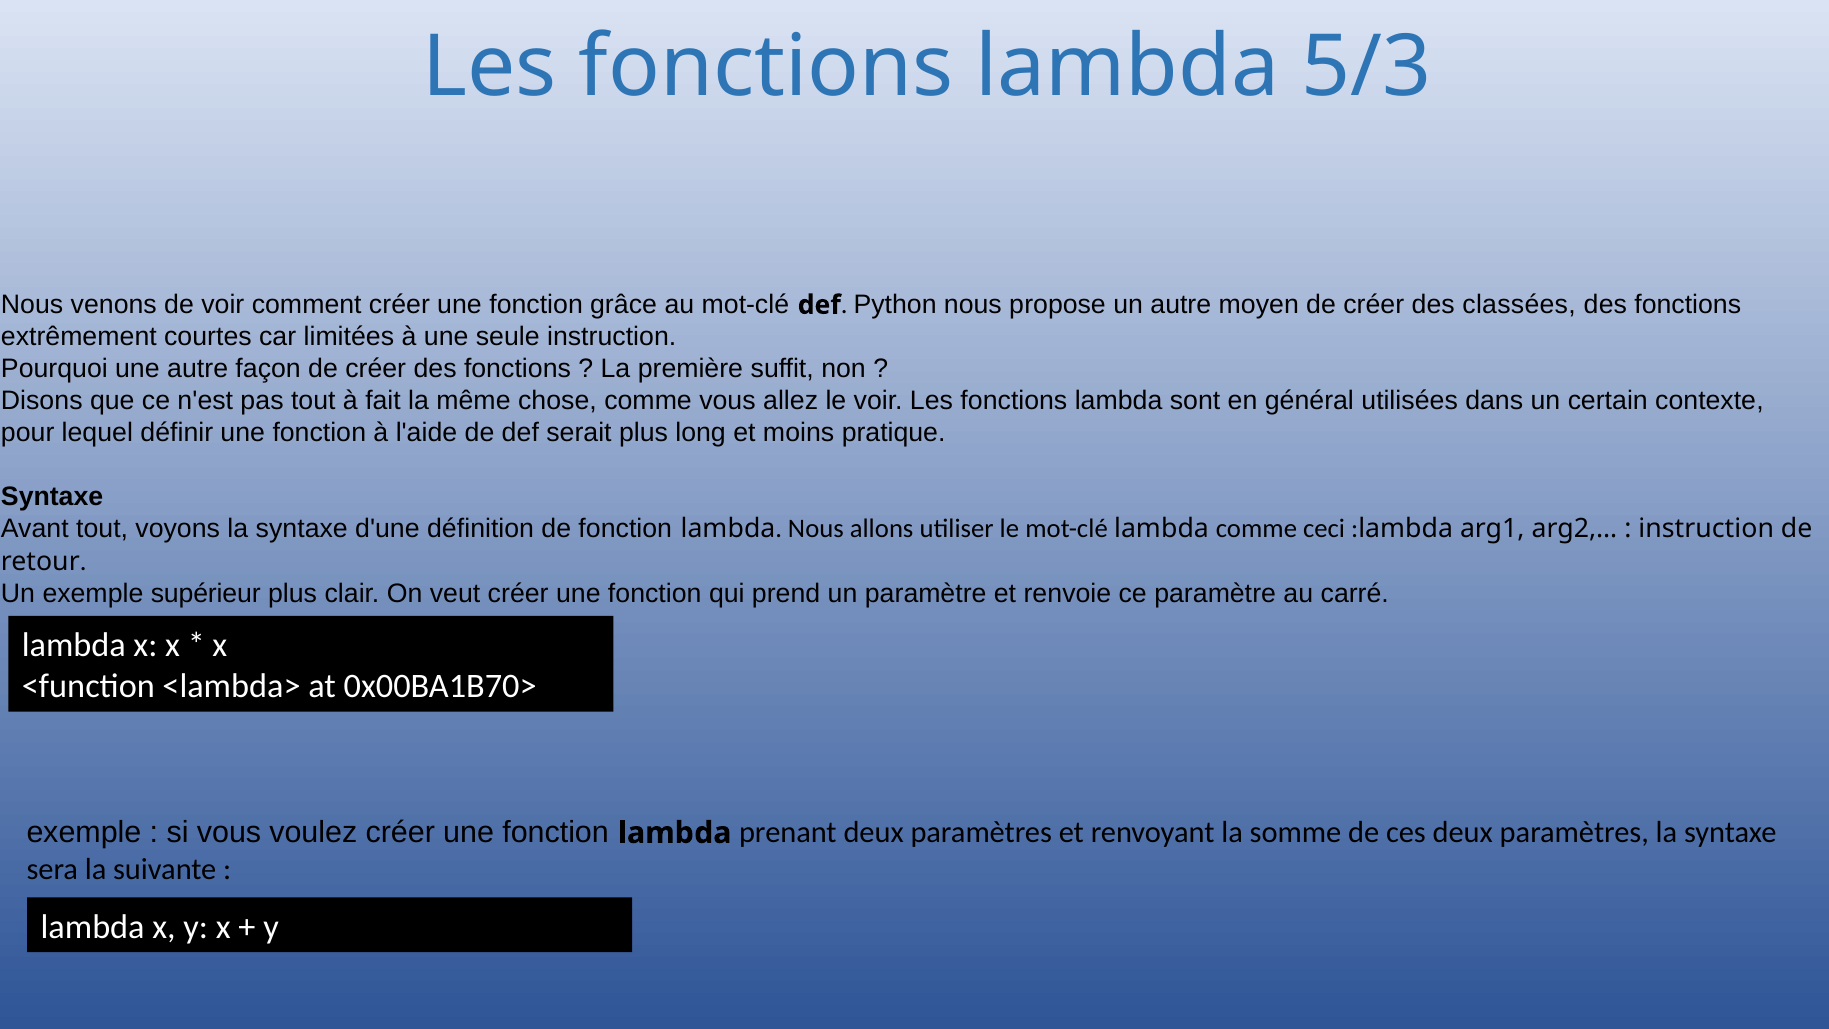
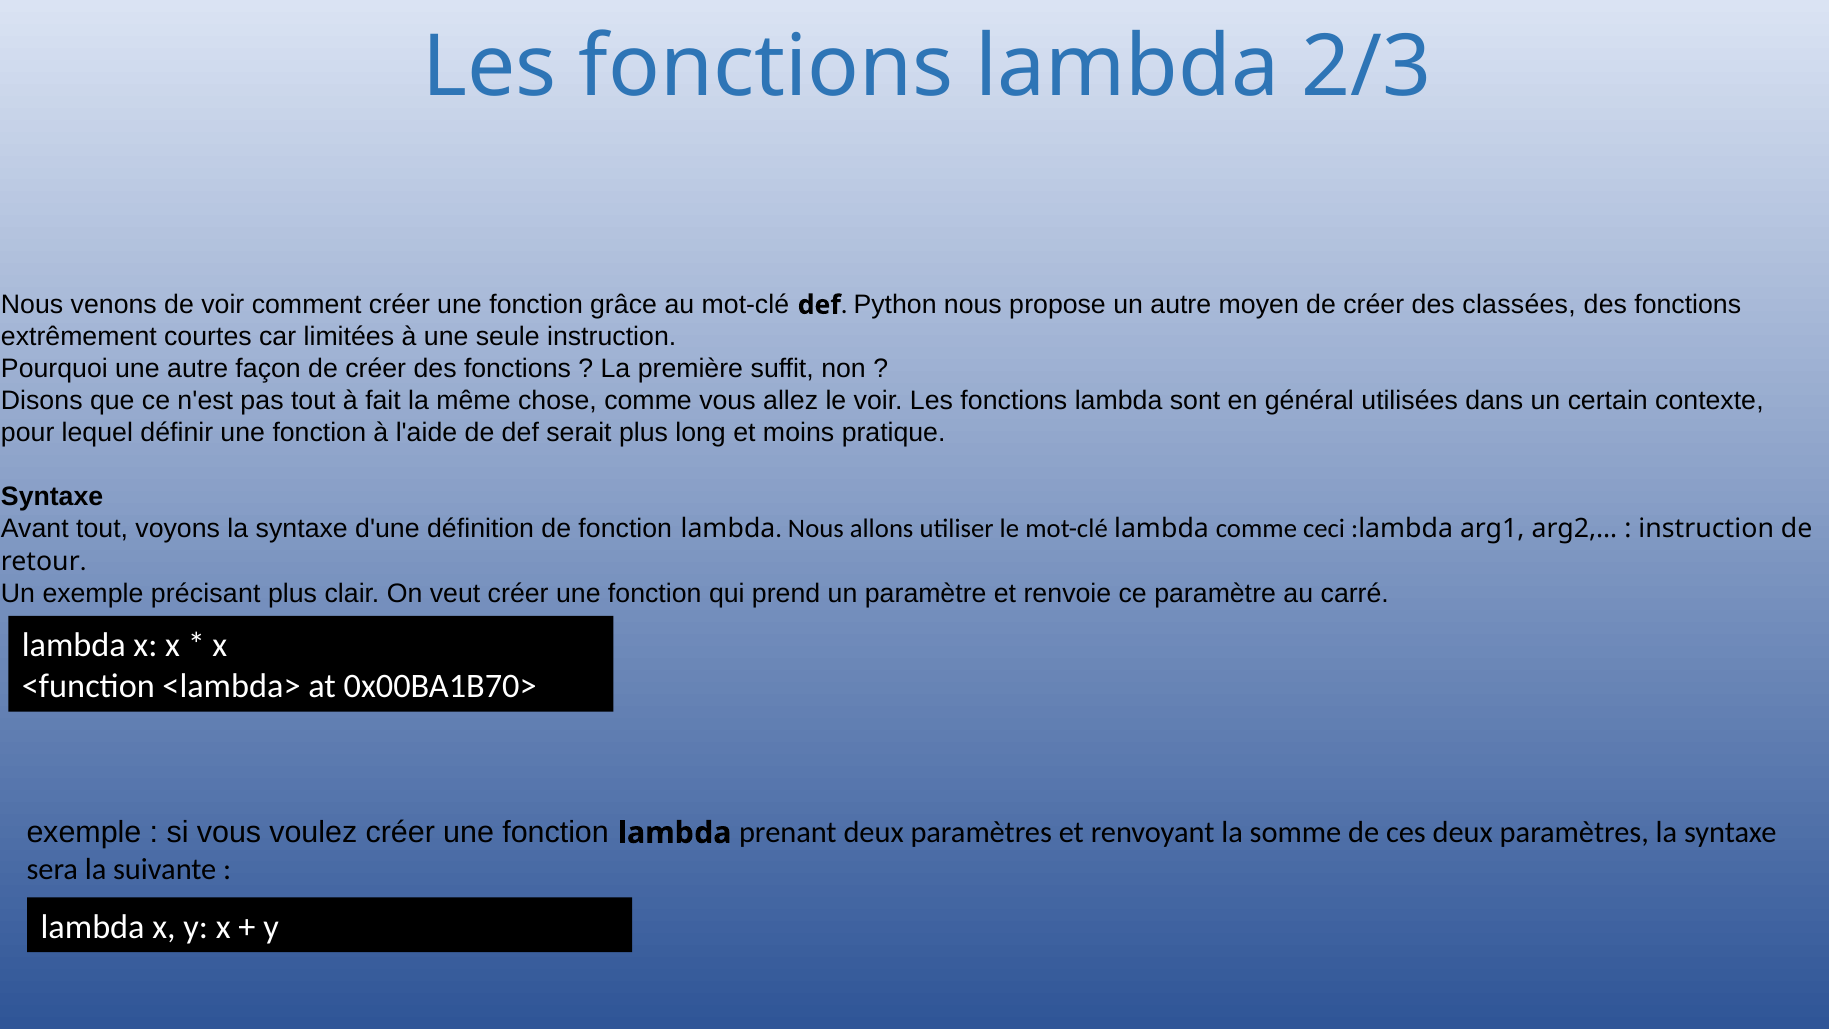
5/3: 5/3 -> 2/3 (1367, 67)
supérieur: supérieur -> précisant (206, 593)
